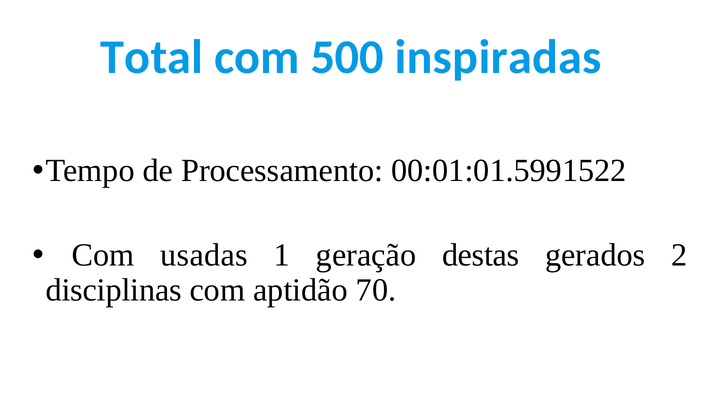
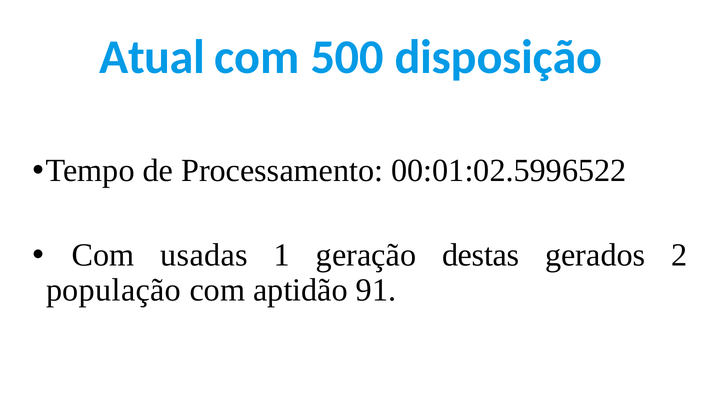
Total: Total -> Atual (152, 57)
inspiradas: inspiradas -> disposição (498, 57)
00:01:01.5991522: 00:01:01.5991522 -> 00:01:02.5996522 (509, 171)
disciplinas: disciplinas -> população (113, 290)
70: 70 -> 91 (376, 290)
